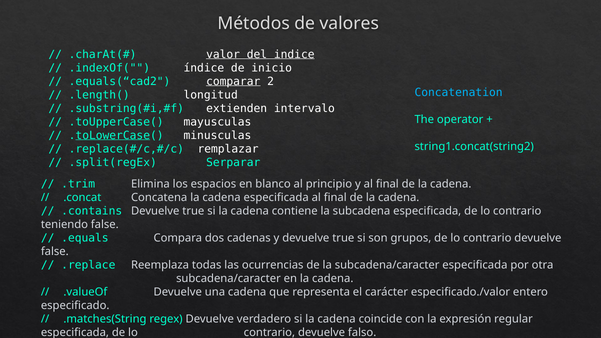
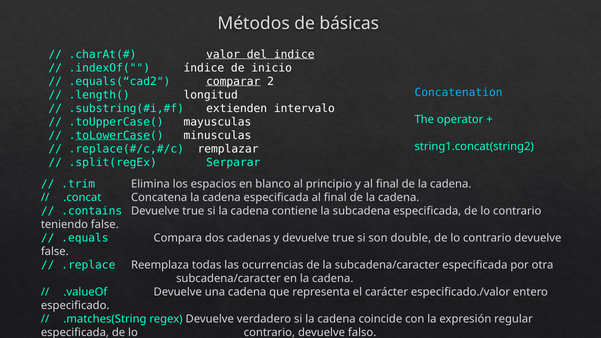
valores: valores -> básicas (349, 23)
grupos: grupos -> double (411, 238)
